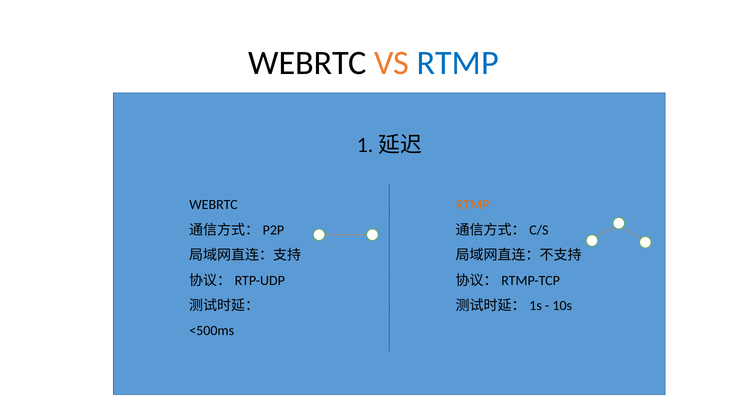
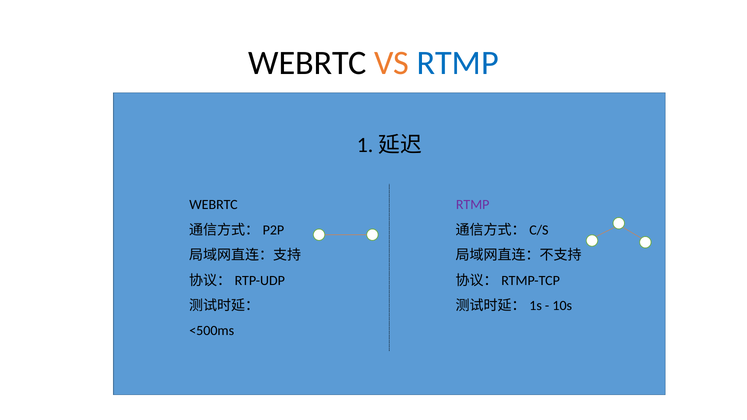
RTMP colour: orange -> purple (473, 205)
